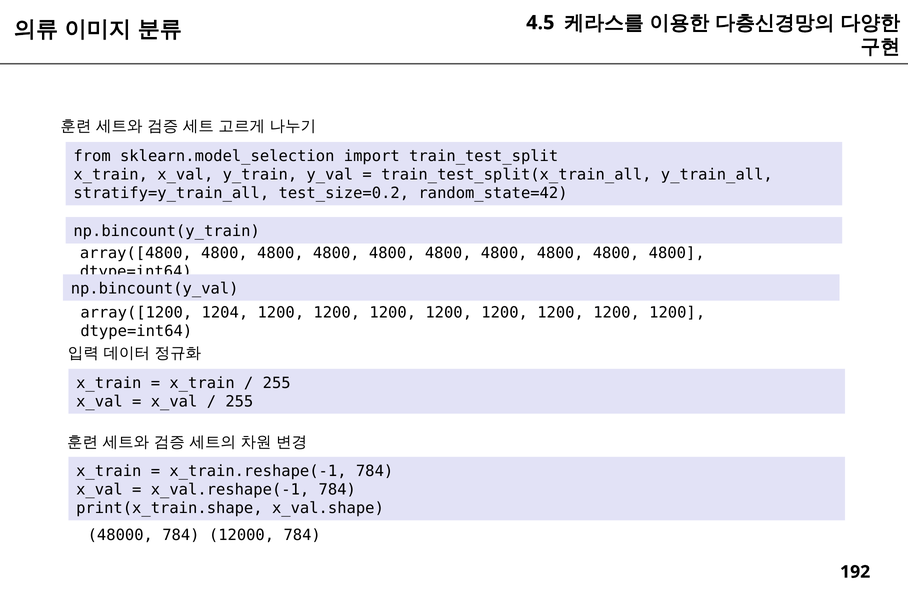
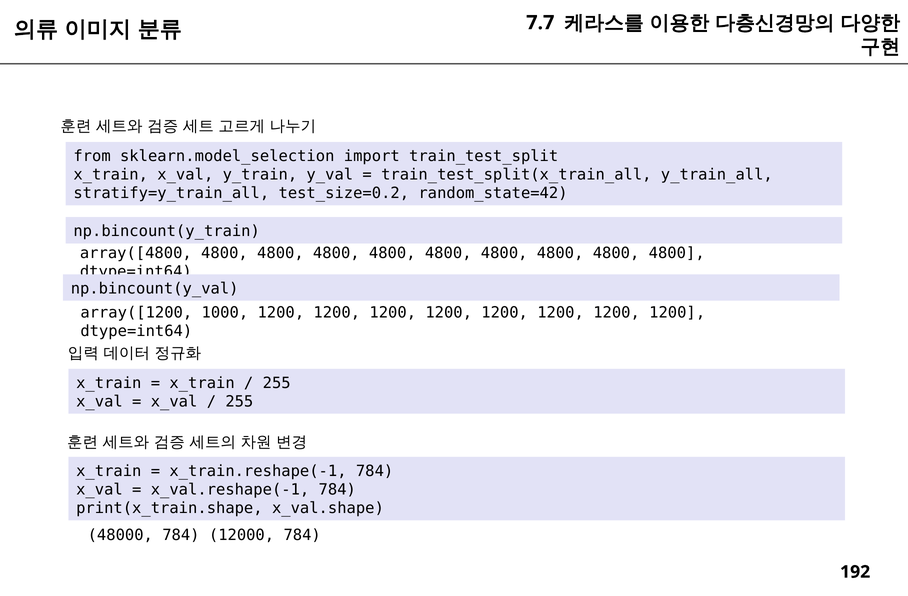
4.5: 4.5 -> 7.7 (540, 23)
1204: 1204 -> 1000 (225, 313)
